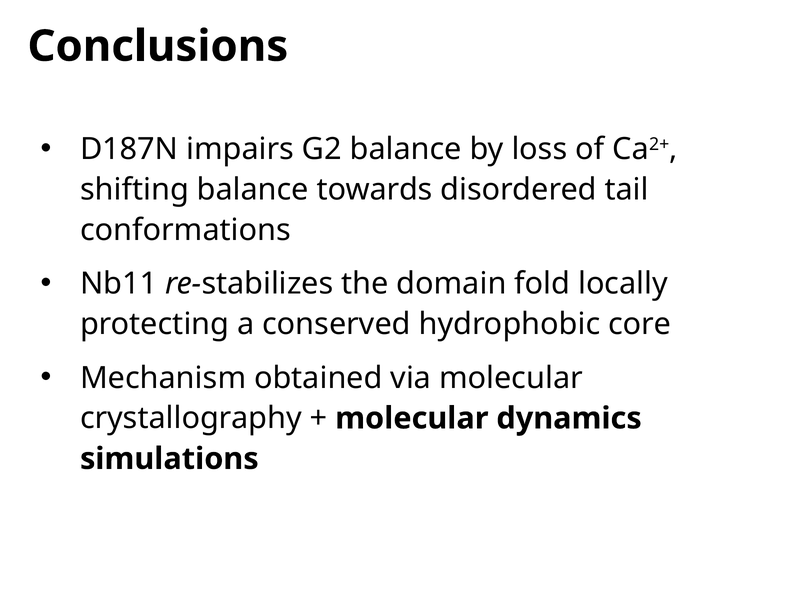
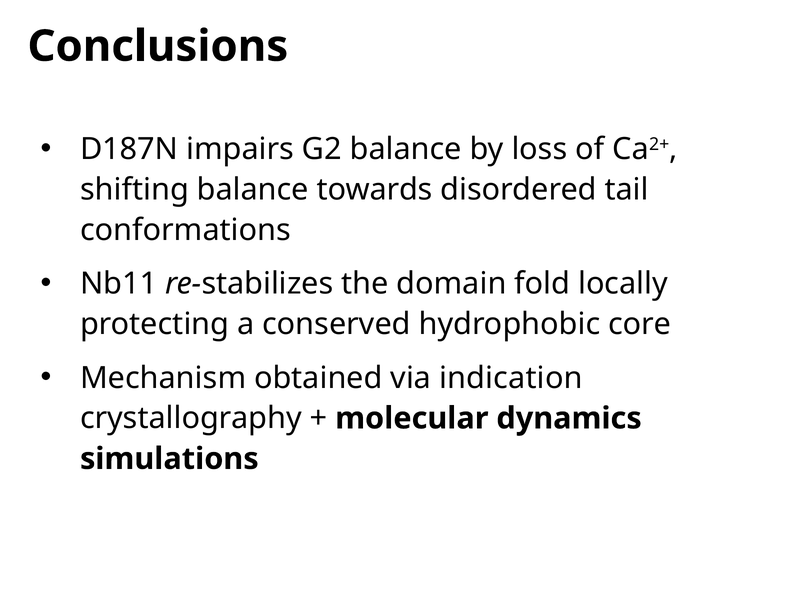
via molecular: molecular -> indication (511, 378)
